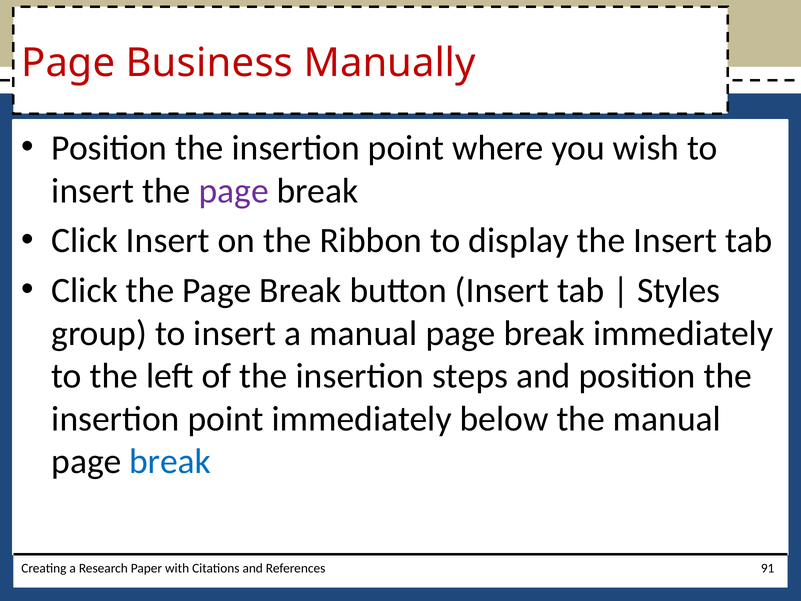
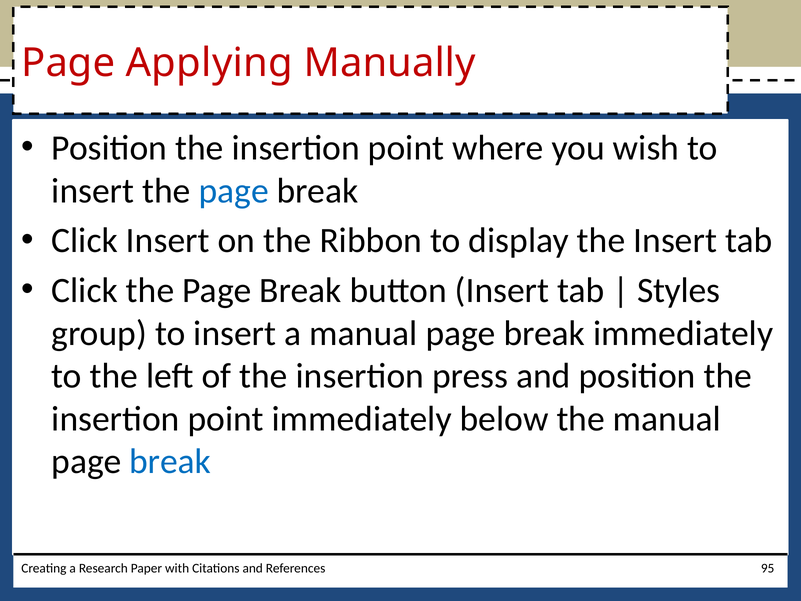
Business: Business -> Applying (209, 63)
page colour: purple -> blue (234, 191)
steps: steps -> press (470, 376)
91: 91 -> 95 (768, 568)
